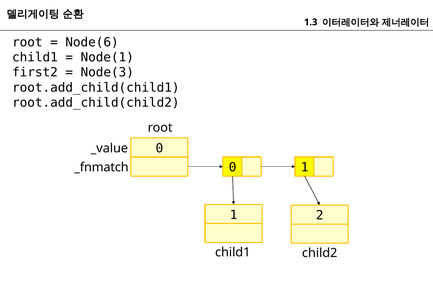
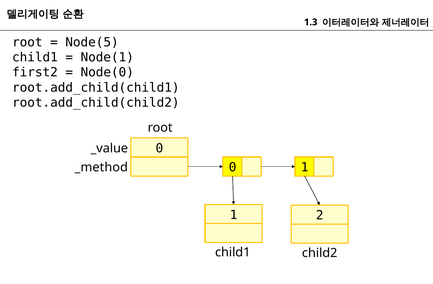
Node(6: Node(6 -> Node(5 (92, 42)
Node(3: Node(3 -> Node(0 (107, 73)
_fnmatch: _fnmatch -> _method (101, 168)
